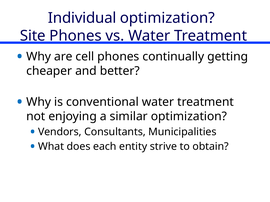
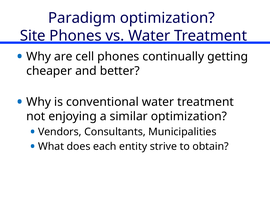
Individual: Individual -> Paradigm (82, 18)
